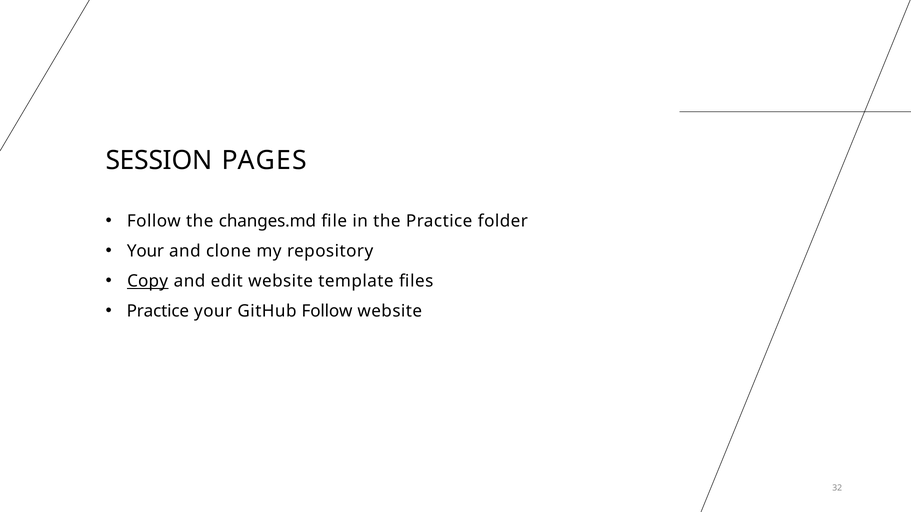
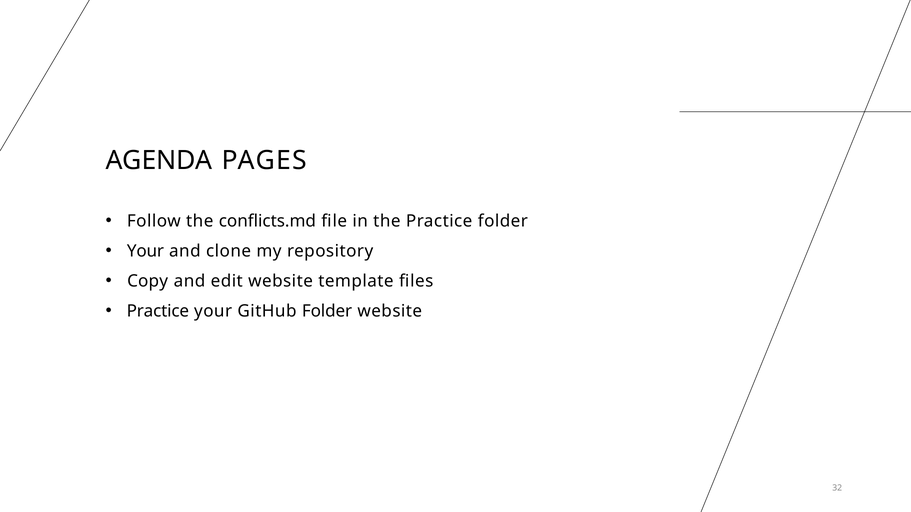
SESSION: SESSION -> AGENDA (159, 161)
changes.md: changes.md -> conflicts.md (267, 221)
Copy underline: present -> none (148, 281)
GitHub Follow: Follow -> Folder (327, 311)
